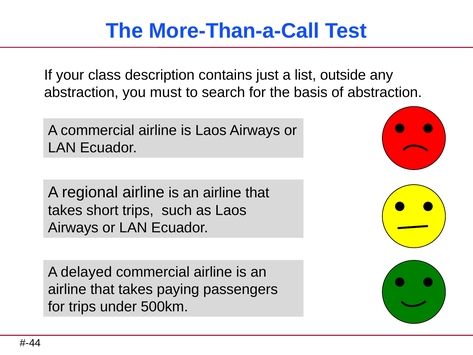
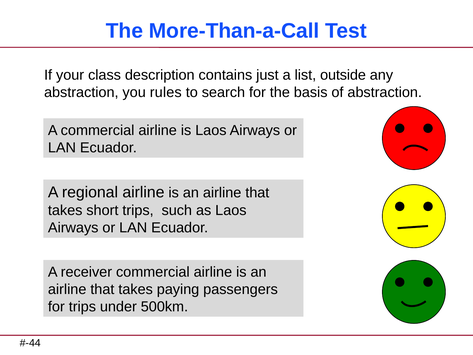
must: must -> rules (166, 92)
delayed: delayed -> receiver (86, 272)
